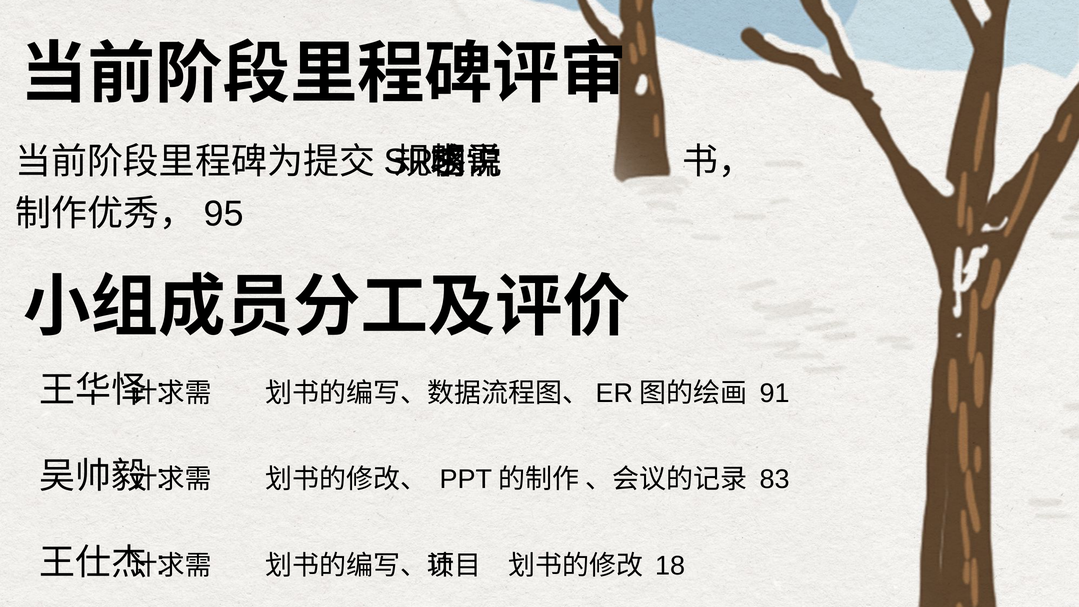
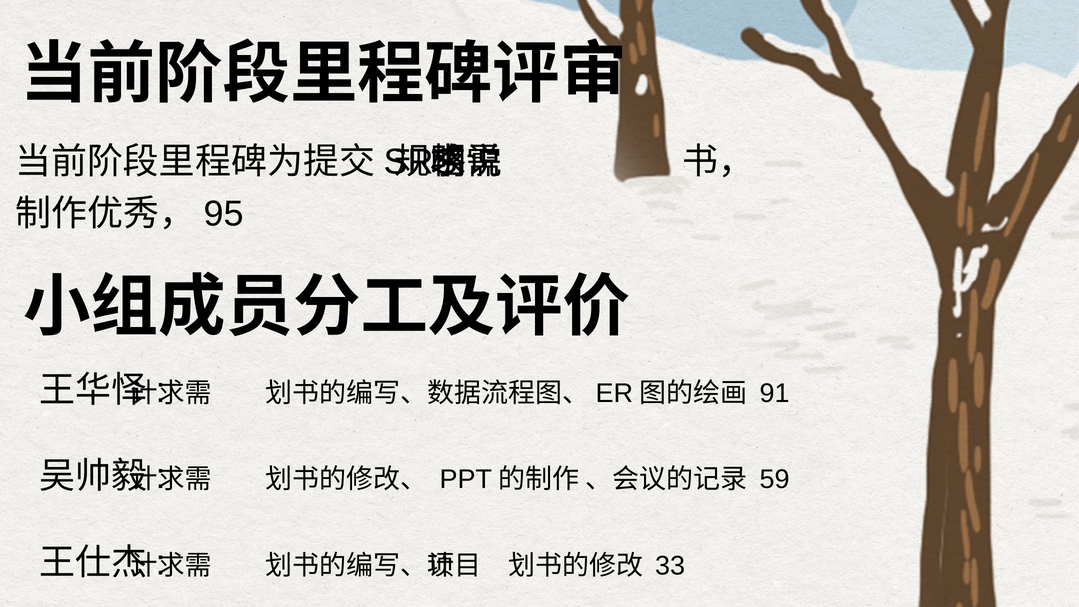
83: 83 -> 59 (775, 479)
18: 18 -> 33 (670, 566)
